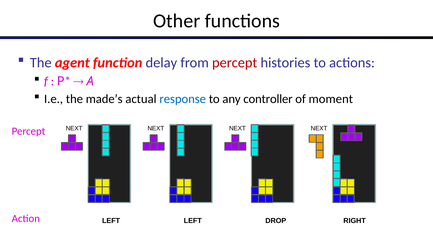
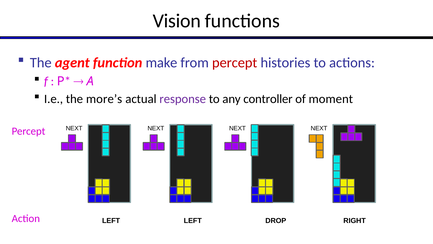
Other: Other -> Vision (177, 21)
delay: delay -> make (161, 63)
made’s: made’s -> more’s (104, 99)
response colour: blue -> purple (183, 99)
